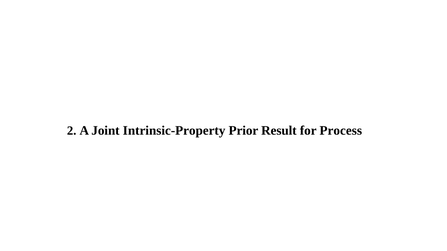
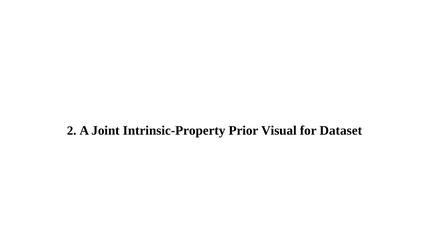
Result: Result -> Visual (279, 131)
Process: Process -> Dataset (341, 131)
